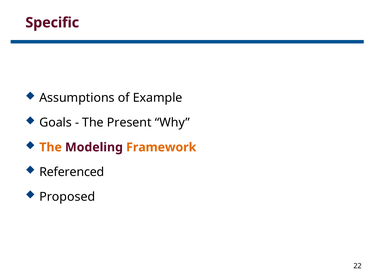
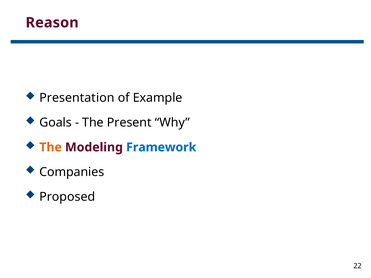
Specific: Specific -> Reason (52, 23)
Assumptions: Assumptions -> Presentation (77, 98)
Framework colour: orange -> blue (161, 147)
Referenced: Referenced -> Companies (72, 172)
